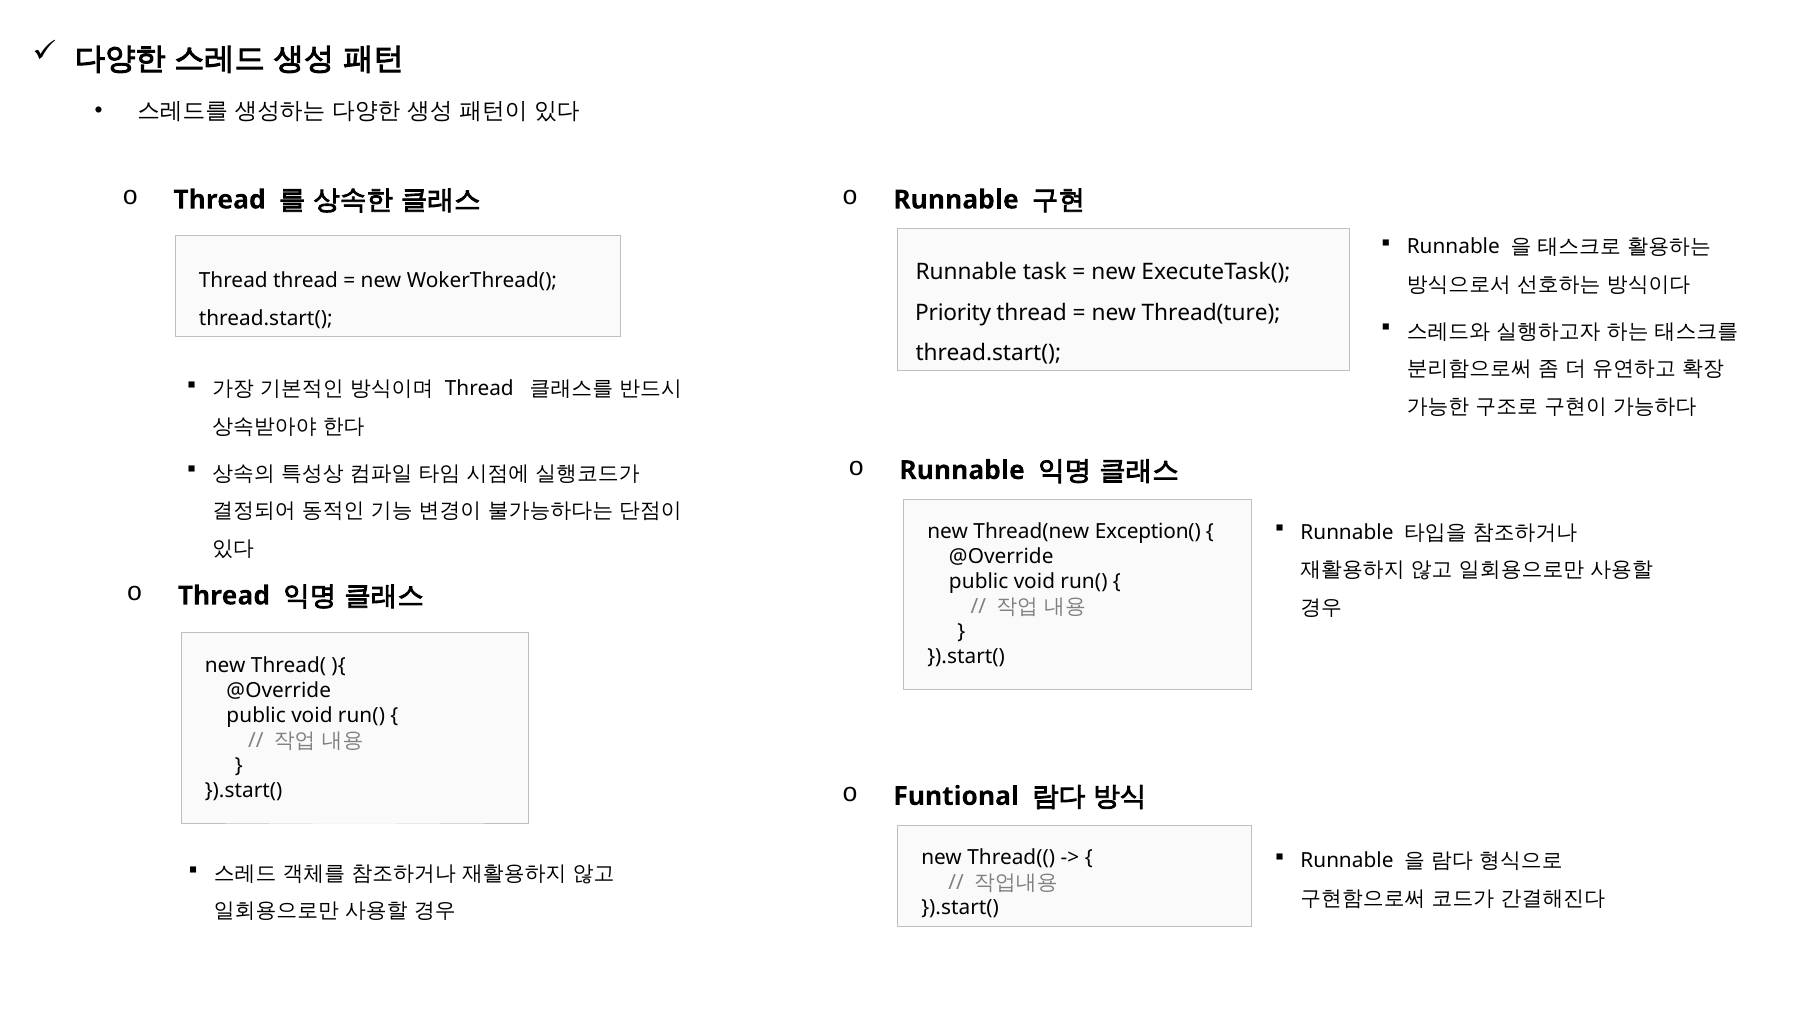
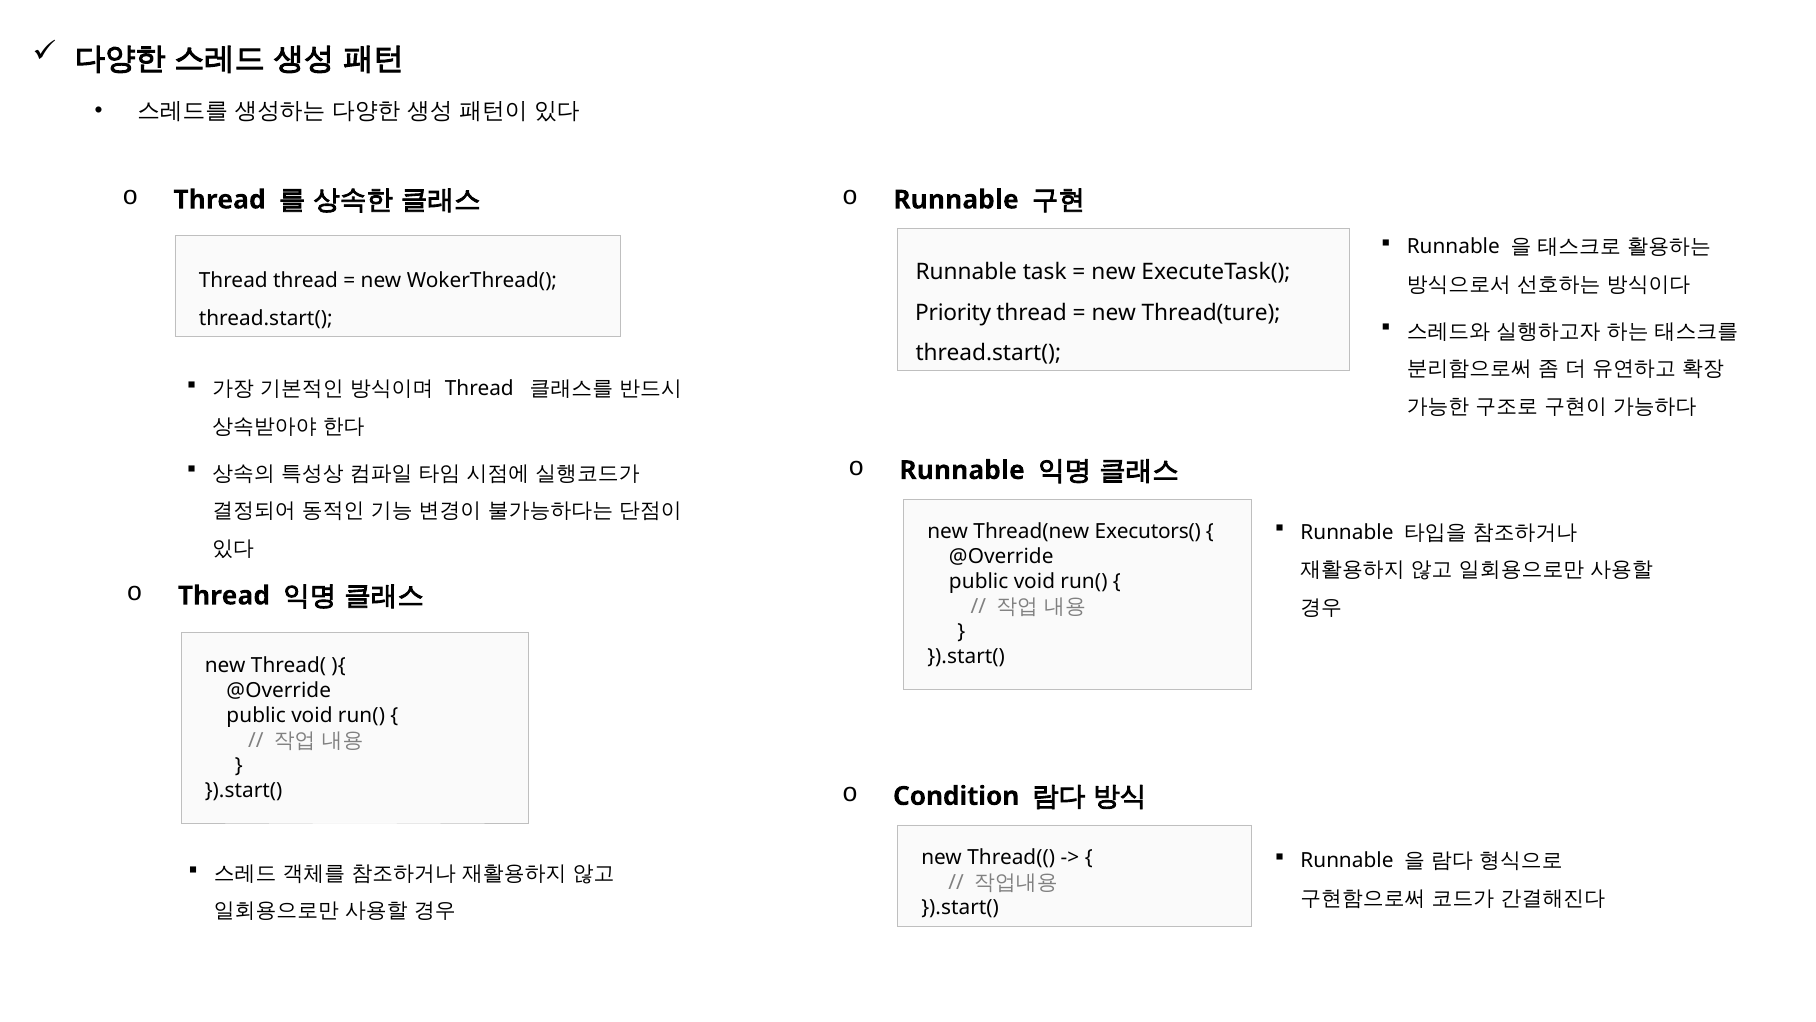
Exception(: Exception( -> Executors( (1148, 532)
Funtional: Funtional -> Condition (956, 796)
